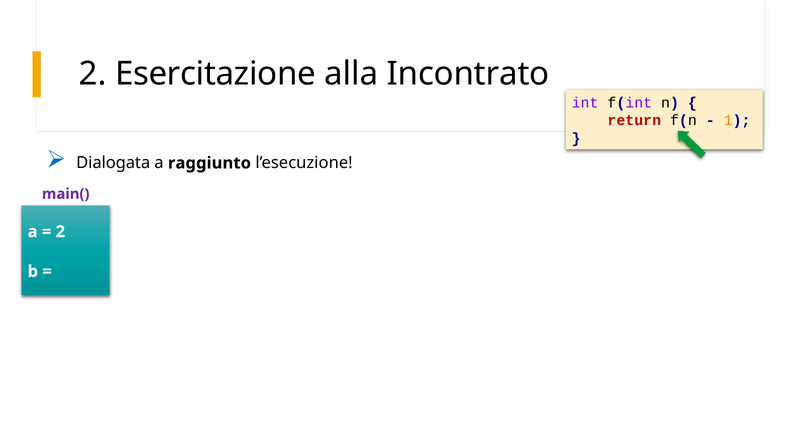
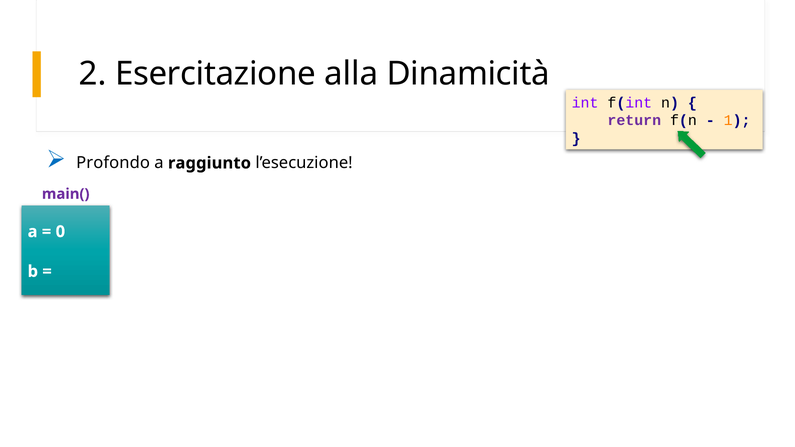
Incontrato: Incontrato -> Dinamicità (468, 74)
return colour: red -> purple (634, 121)
Dialogata: Dialogata -> Profondo (113, 163)
2: 2 -> 0 (60, 232)
